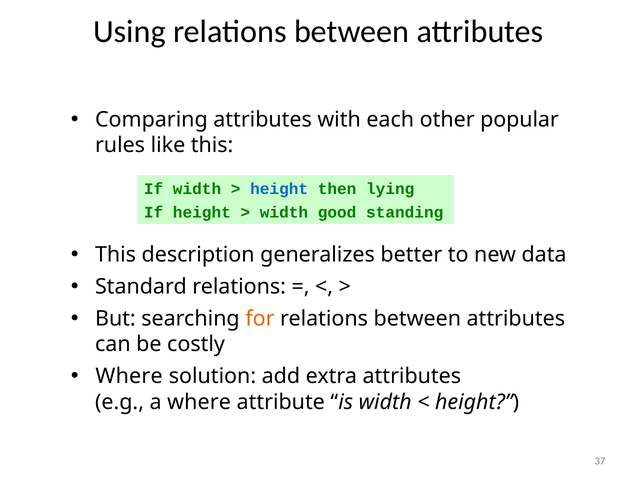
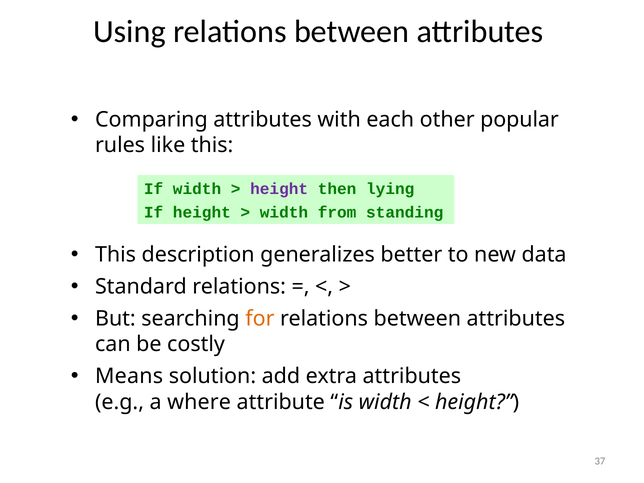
height colour: blue -> purple (279, 189)
good: good -> from (337, 213)
Where: Where -> Means (129, 376)
